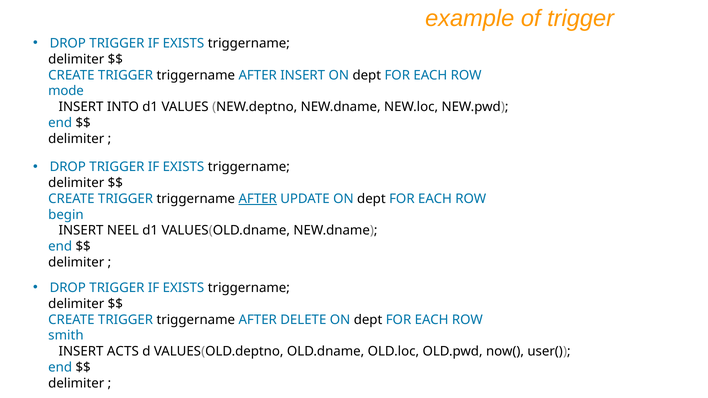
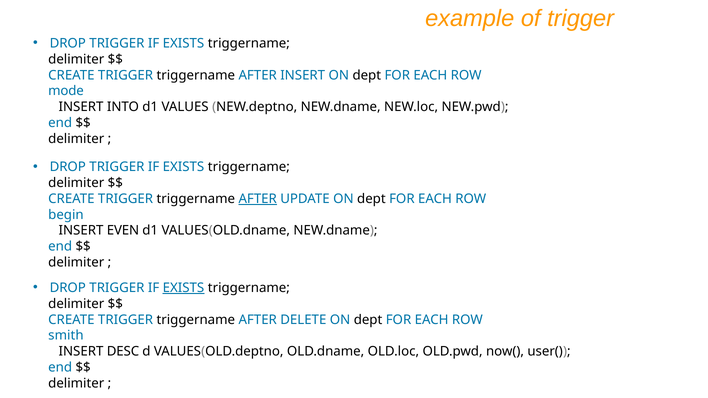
NEEL: NEEL -> EVEN (123, 231)
EXISTS underline: none -> present (184, 288)
ACTS: ACTS -> DESC (123, 352)
